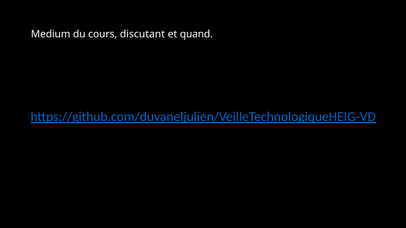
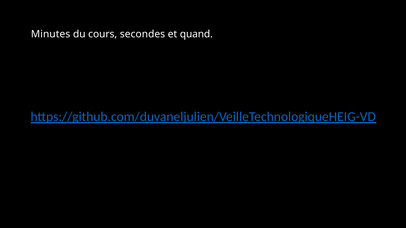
Medium: Medium -> Minutes (51, 34)
discutant: discutant -> secondes (142, 34)
